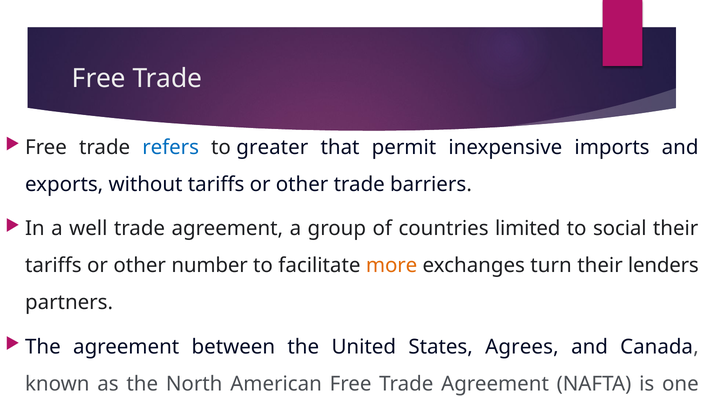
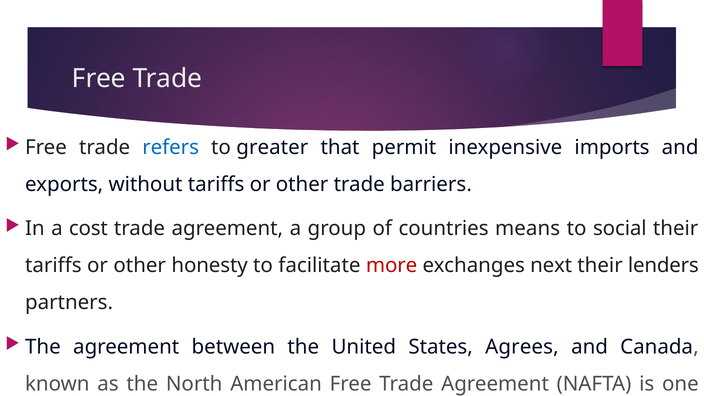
well: well -> cost (88, 229)
limited: limited -> means (528, 229)
number: number -> honesty (210, 266)
more colour: orange -> red (392, 266)
turn: turn -> next (551, 266)
